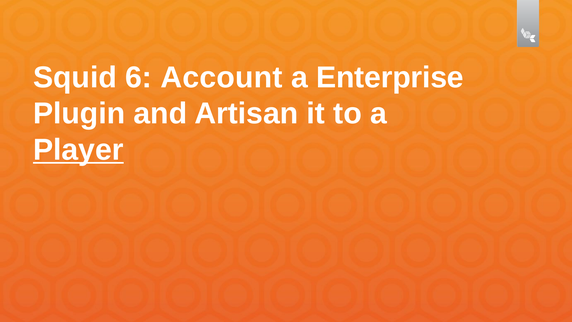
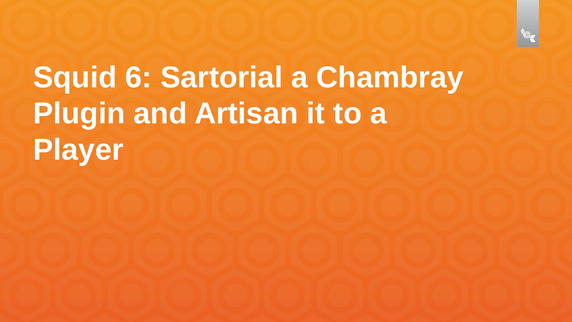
Account: Account -> Sartorial (222, 77)
Enterprise: Enterprise -> Chambray (390, 77)
Player underline: present -> none (78, 150)
